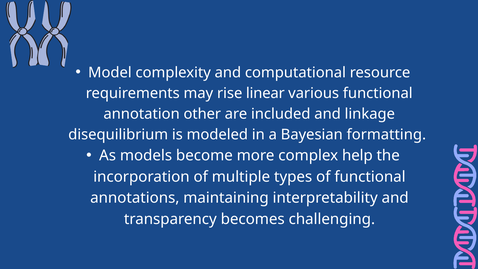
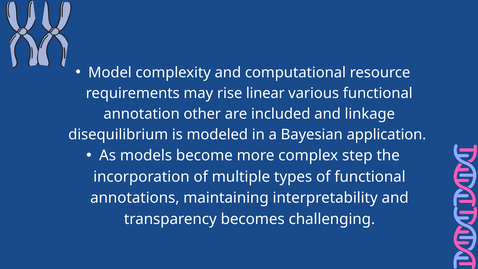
formatting: formatting -> application (386, 135)
help: help -> step (357, 156)
